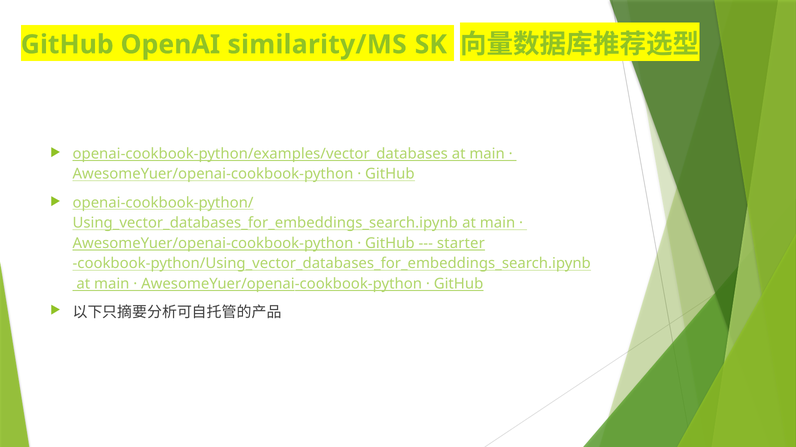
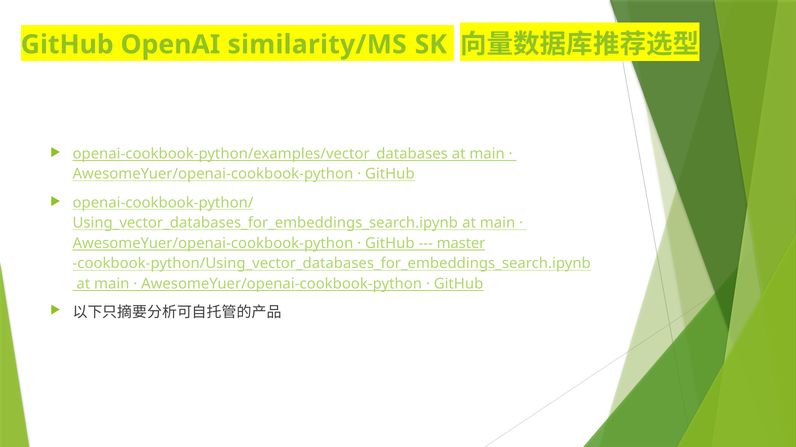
starter: starter -> master (461, 244)
